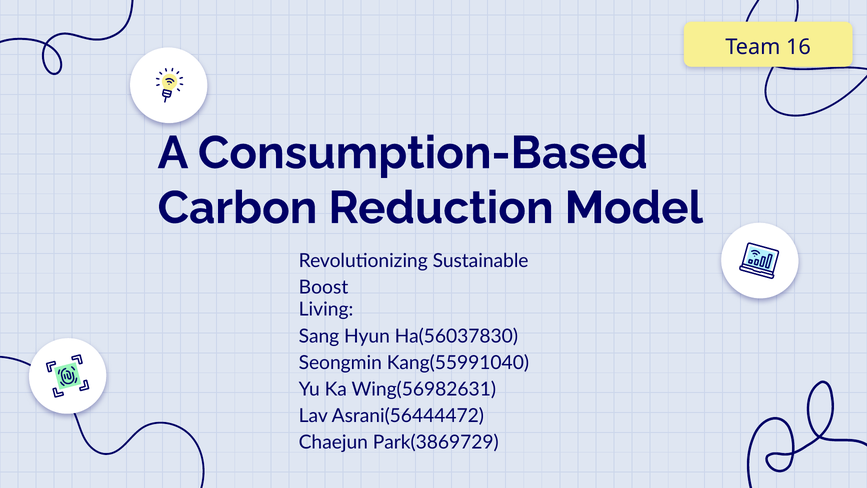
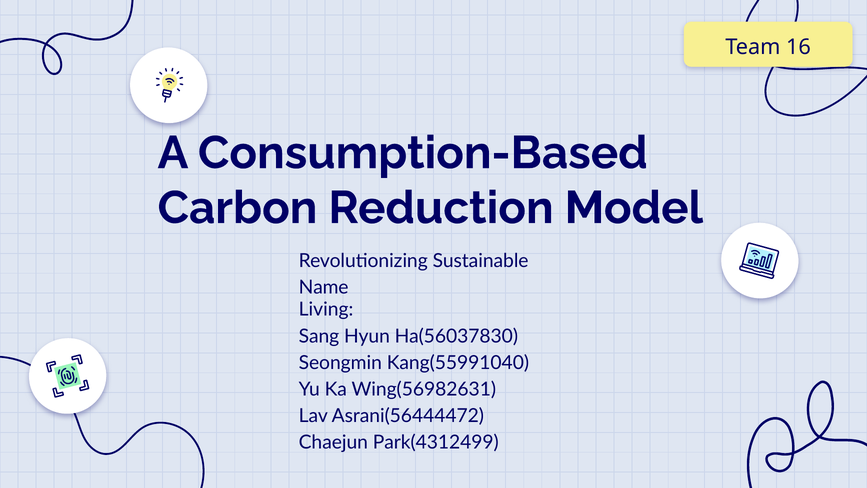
Boost: Boost -> Name (324, 287)
Park(3869729: Park(3869729 -> Park(4312499 (436, 442)
